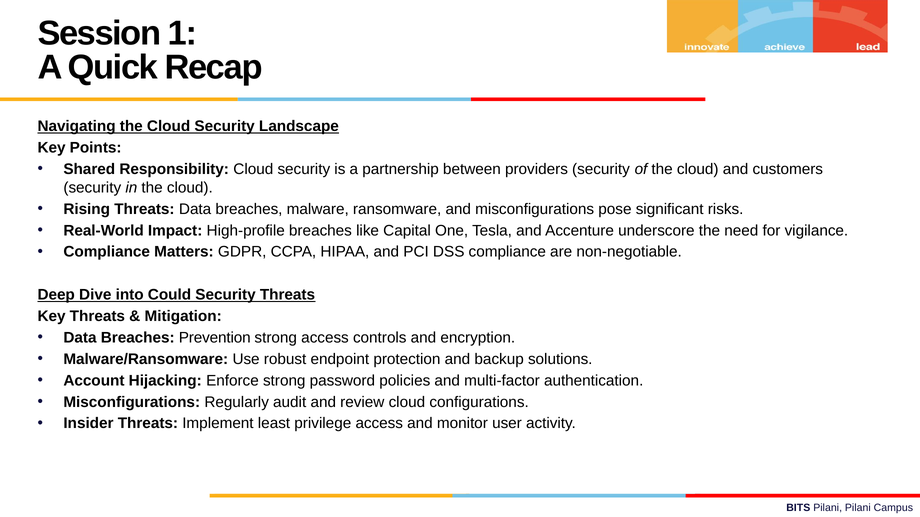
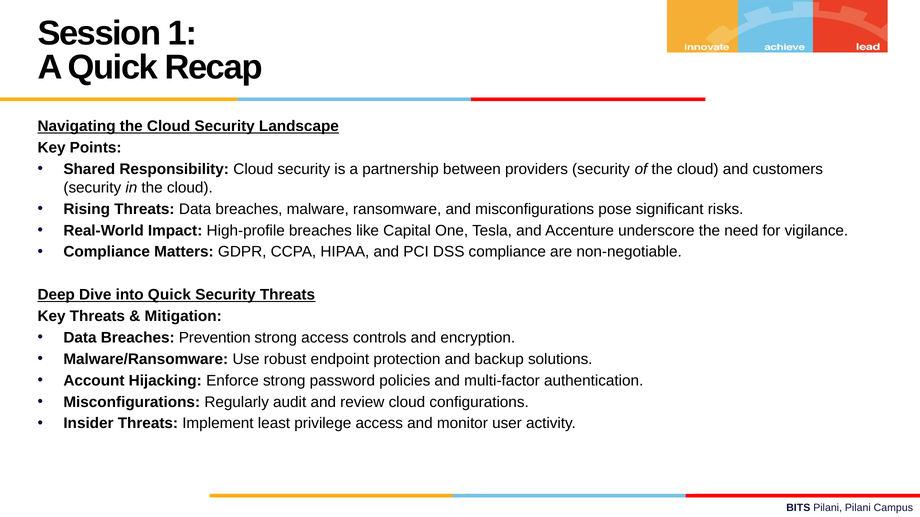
into Could: Could -> Quick (169, 295)
